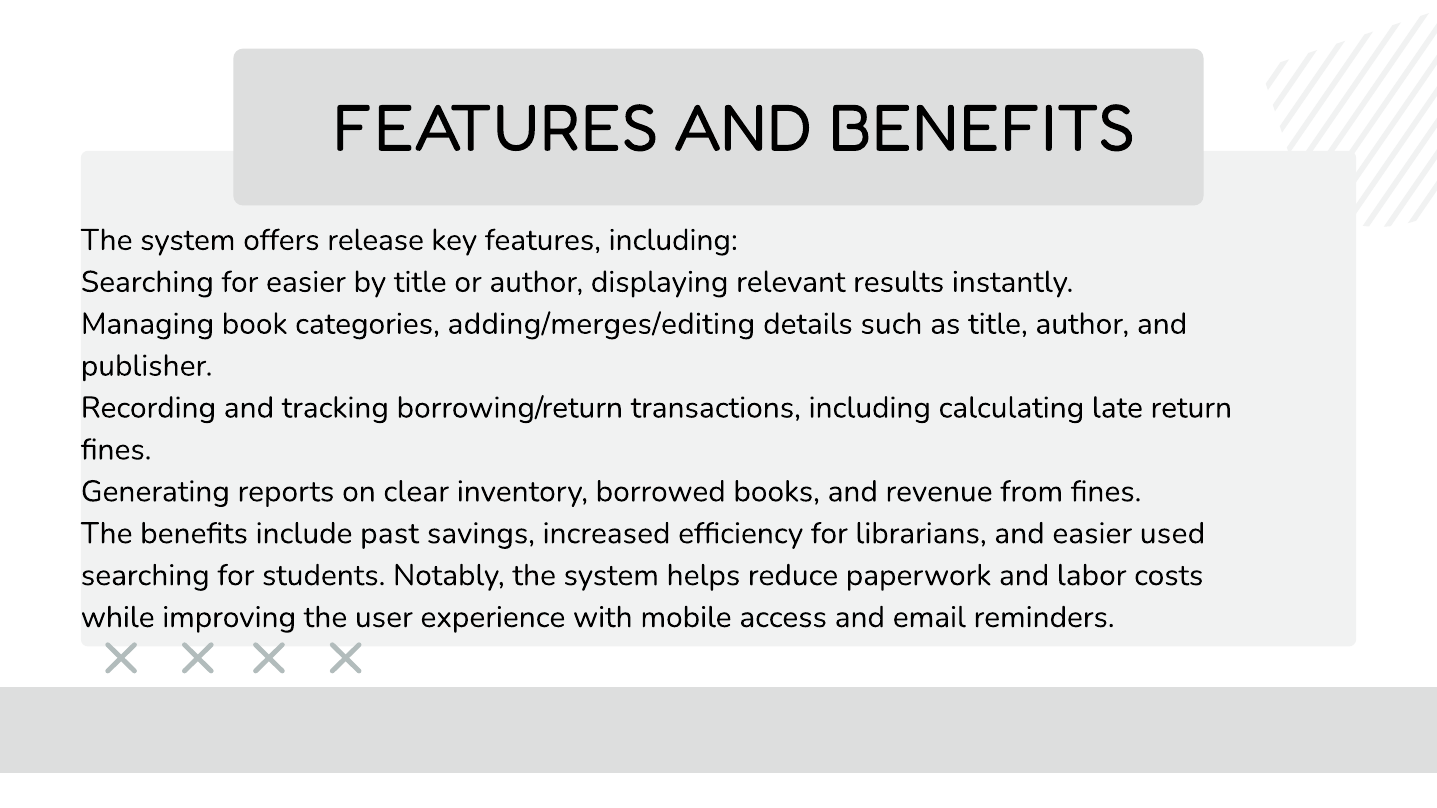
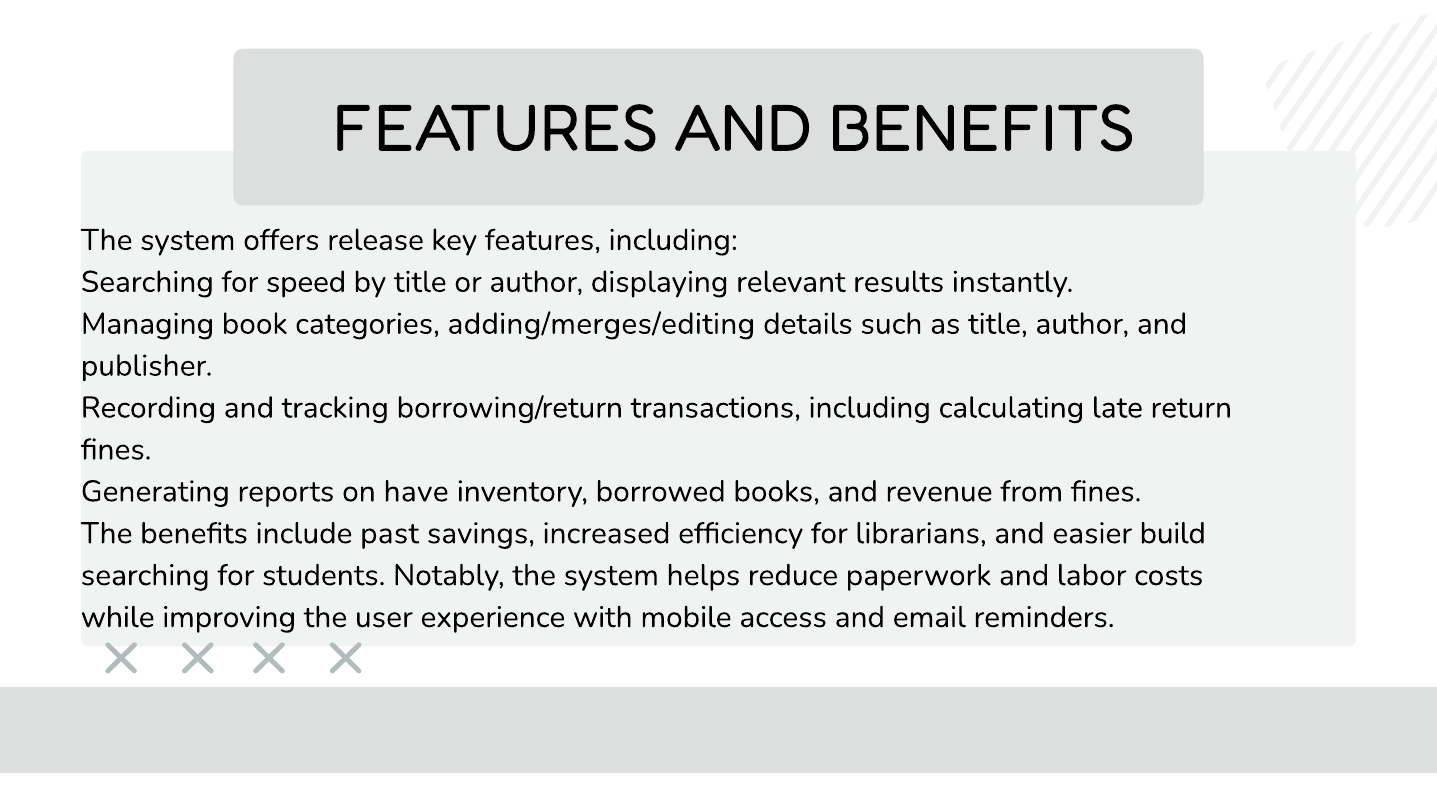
for easier: easier -> speed (306, 282)
clear: clear -> have (416, 492)
used: used -> build (1173, 534)
